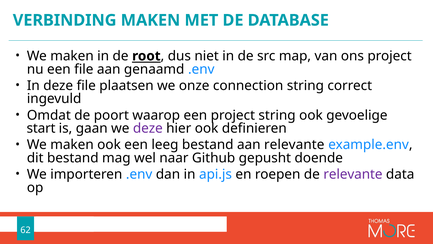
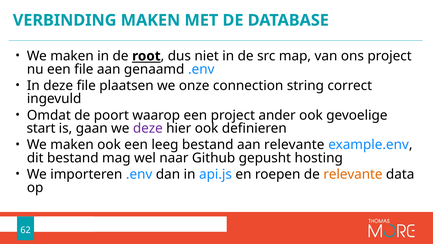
project string: string -> ander (277, 115)
doende: doende -> hosting (319, 158)
relevante colour: purple -> orange (353, 174)
